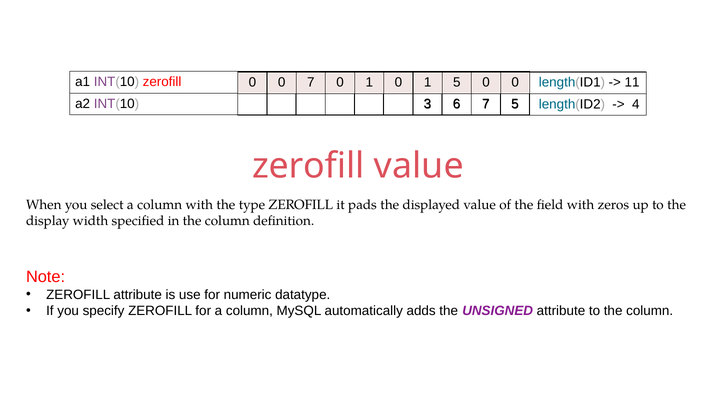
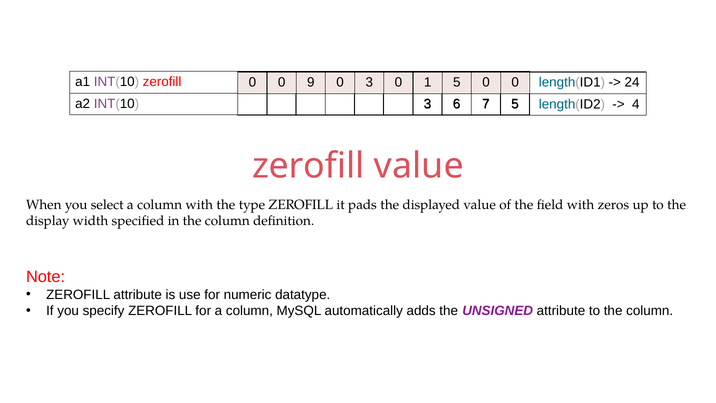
0 7: 7 -> 9 (311, 82)
1: 1 -> 3 (369, 82)
11: 11 -> 24 (632, 82)
